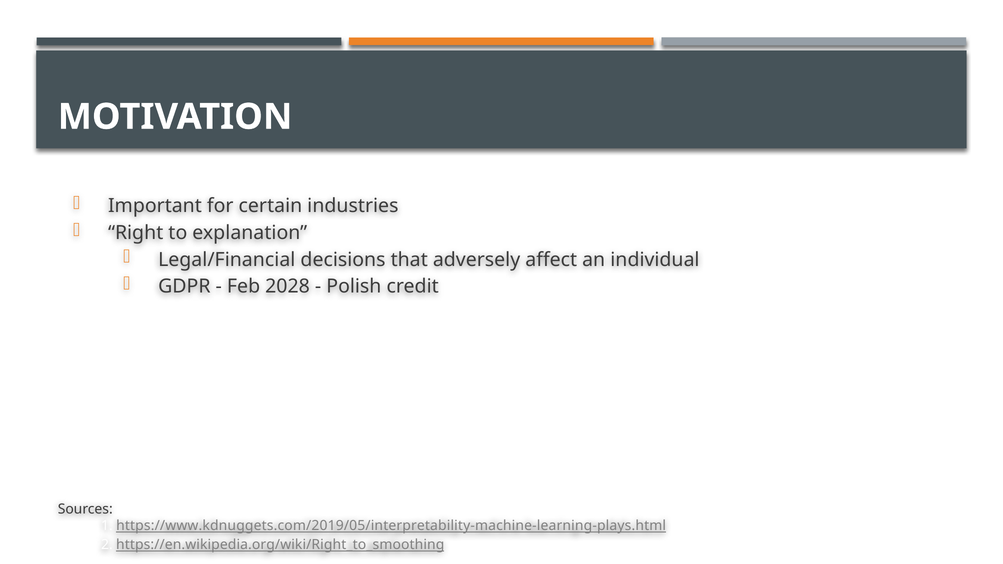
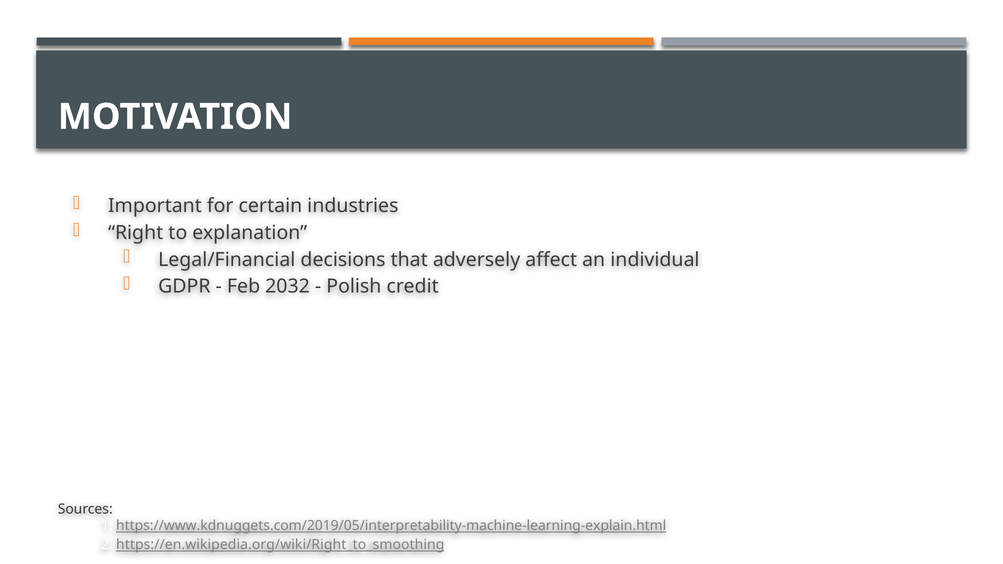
2028: 2028 -> 2032 (288, 287)
https://www.kdnuggets.com/2019/05/interpretability-machine-learning-plays.html: https://www.kdnuggets.com/2019/05/interpretability-machine-learning-plays.html -> https://www.kdnuggets.com/2019/05/interpretability-machine-learning-explain.html (391, 526)
